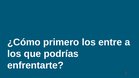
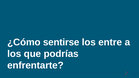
primero: primero -> sentirse (61, 42)
